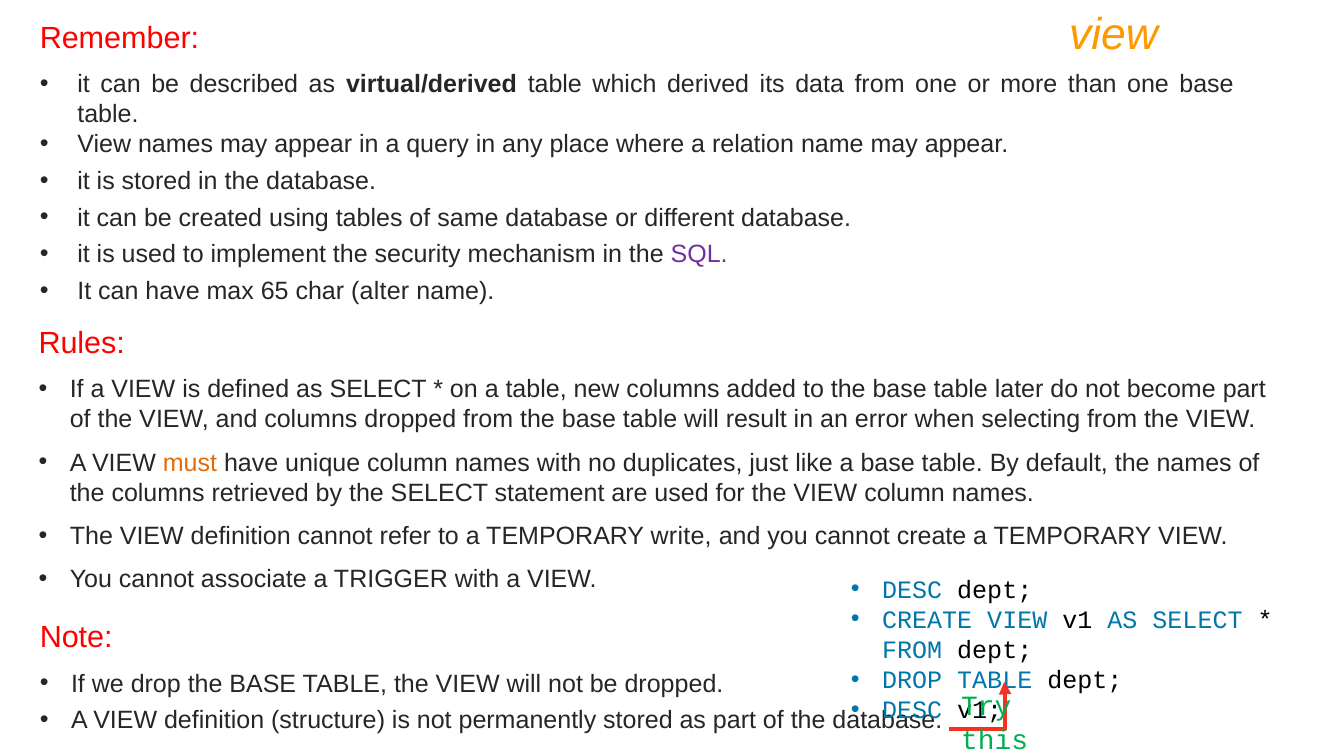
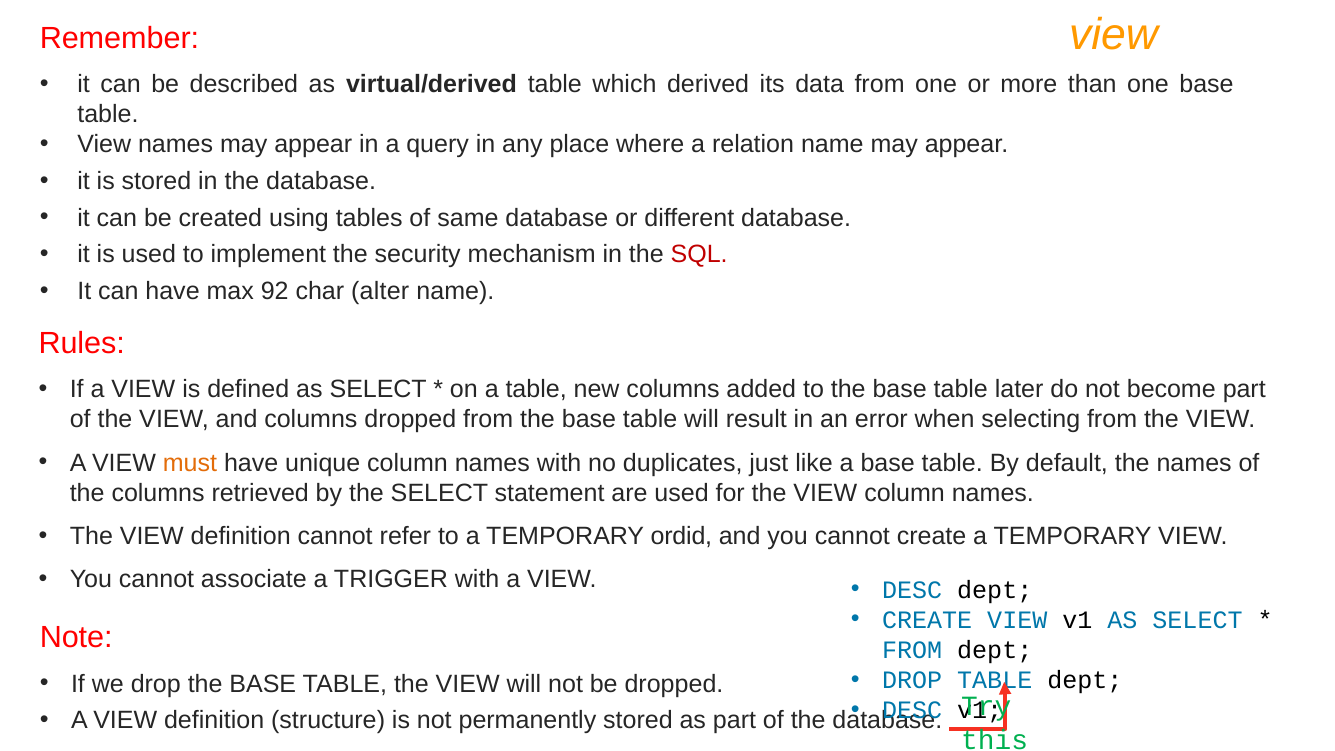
SQL colour: purple -> red (699, 255)
65: 65 -> 92 (275, 291)
write: write -> ordid (681, 536)
